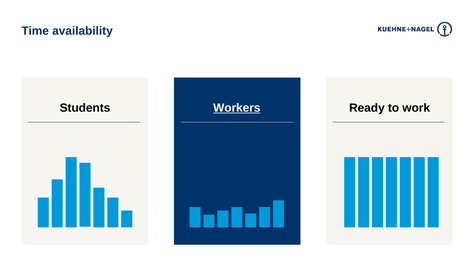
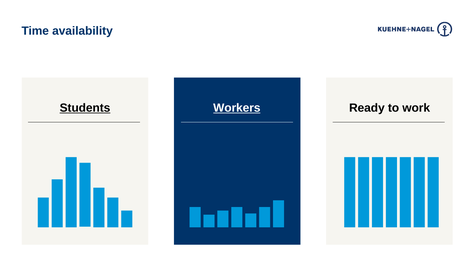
Students underline: none -> present (85, 108)
